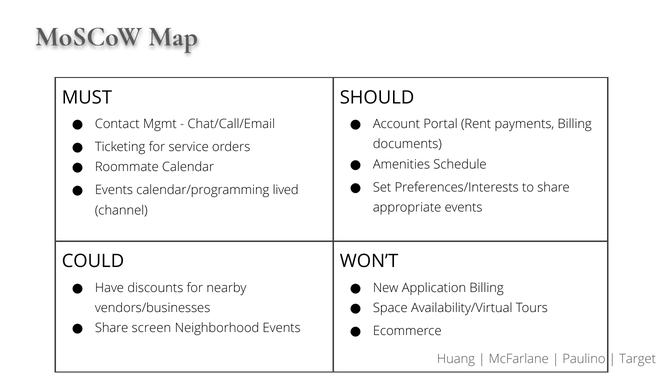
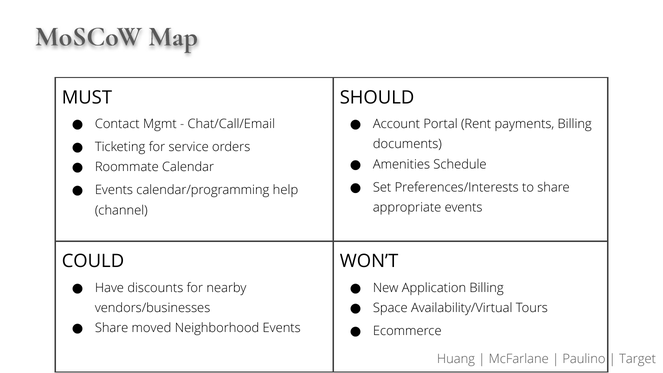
lived: lived -> help (286, 190)
screen: screen -> moved (151, 328)
